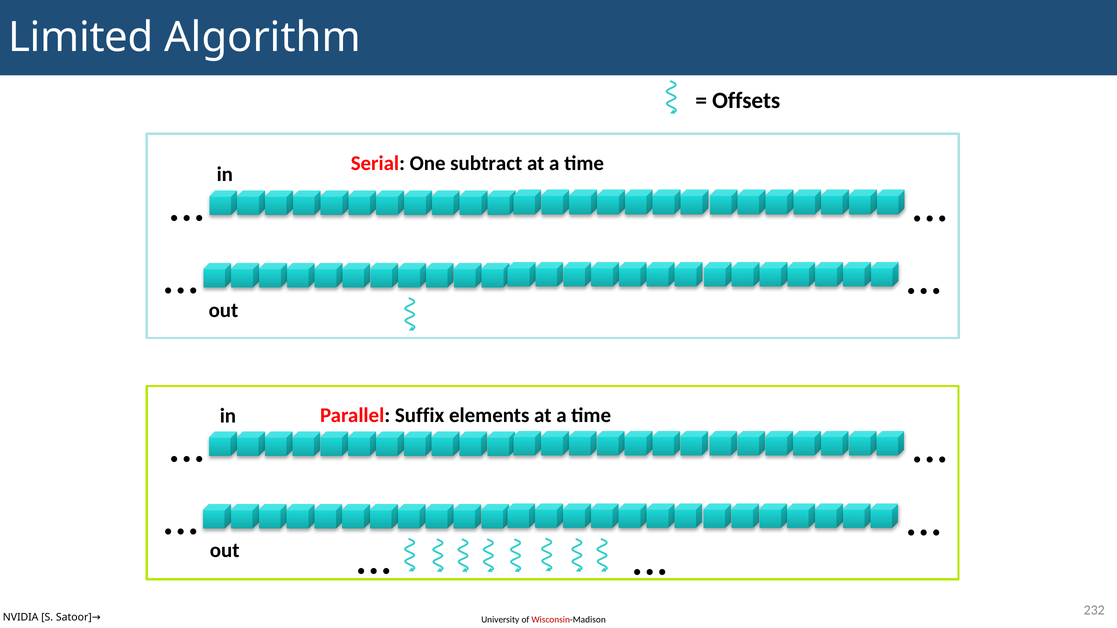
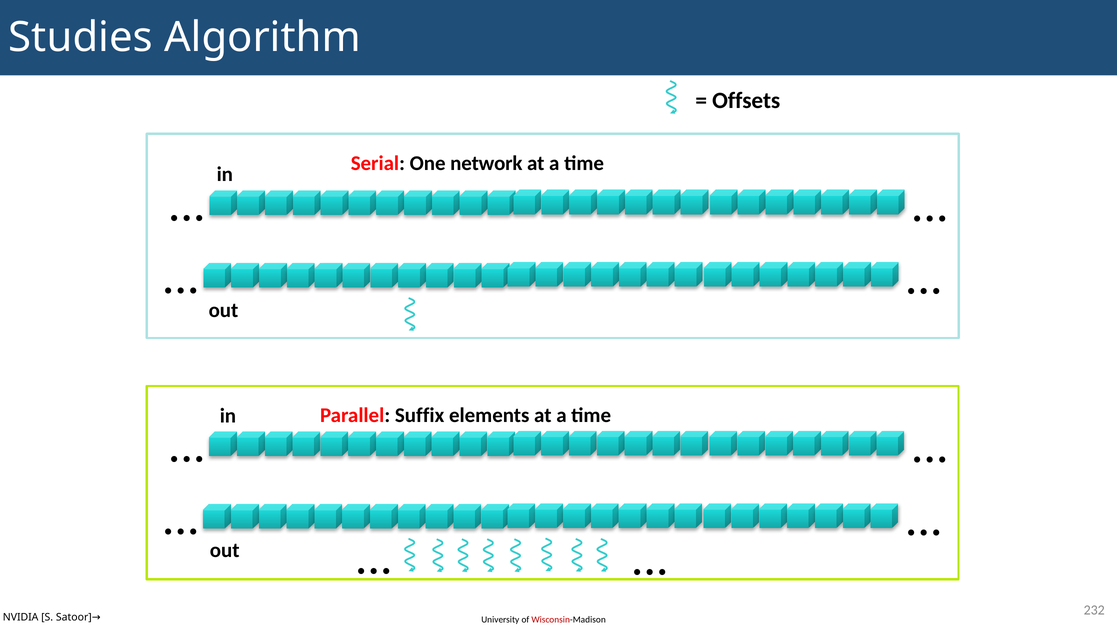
Limited: Limited -> Studies (81, 37)
subtract: subtract -> network (486, 164)
